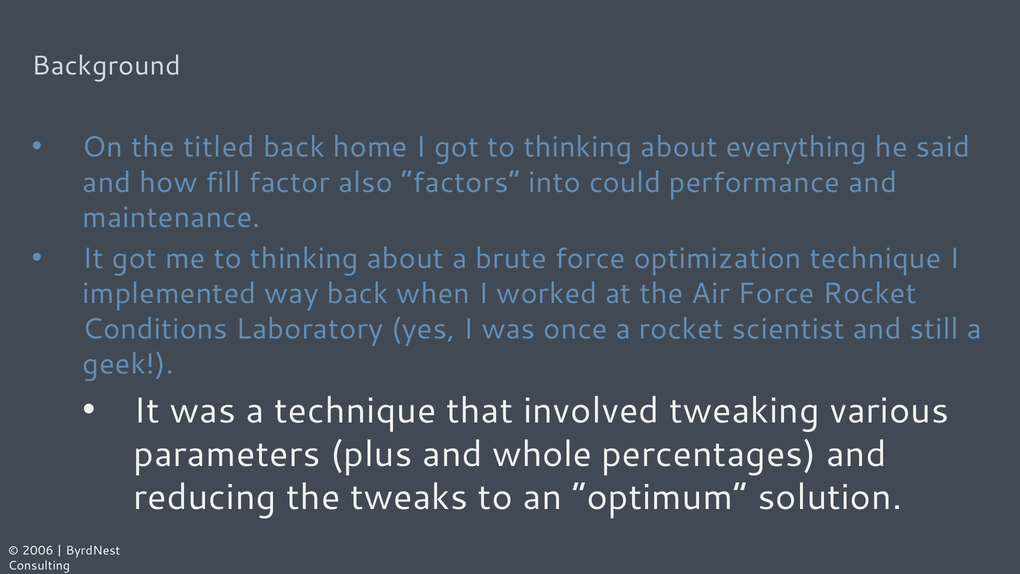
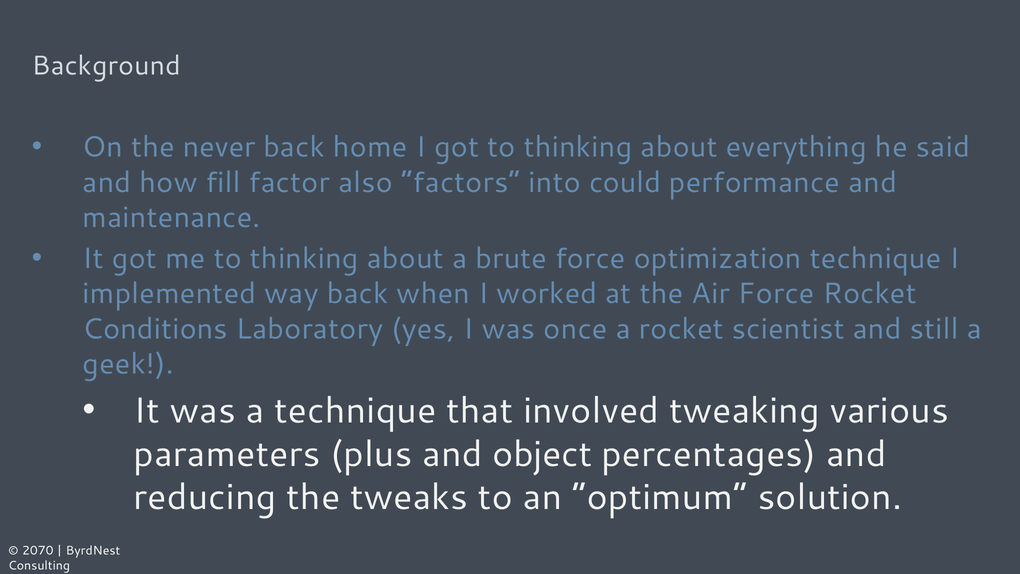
titled: titled -> never (219, 147)
whole: whole -> object (542, 454)
2006: 2006 -> 2070 (38, 550)
